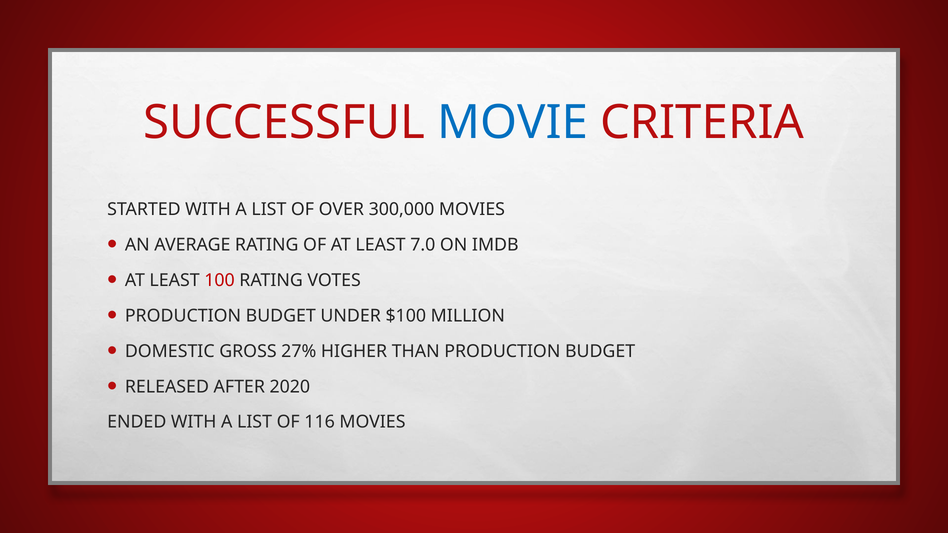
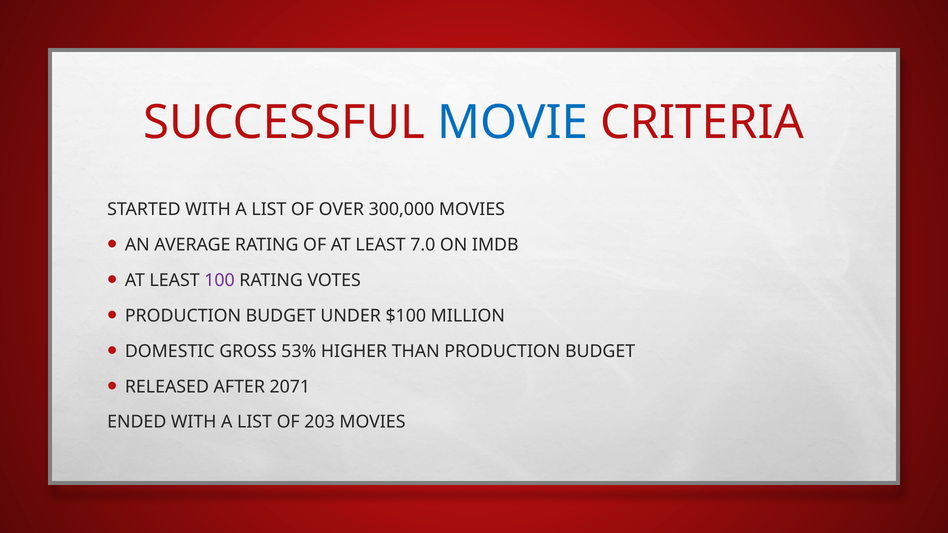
100 colour: red -> purple (220, 280)
27%: 27% -> 53% (299, 351)
2020: 2020 -> 2071 (290, 387)
116: 116 -> 203 (320, 422)
